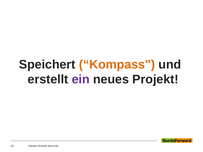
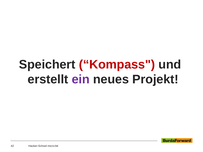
Kompass colour: orange -> red (117, 65)
